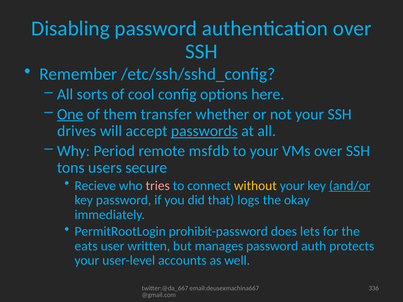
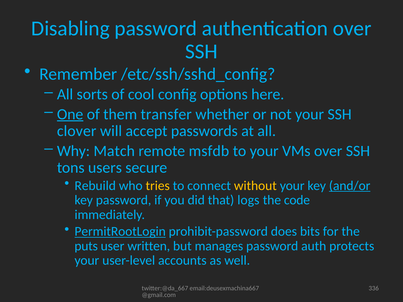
drives: drives -> clover (77, 131)
passwords underline: present -> none (204, 131)
Period: Period -> Match (114, 151)
Recieve: Recieve -> Rebuild (95, 186)
tries colour: pink -> yellow (158, 186)
okay: okay -> code (297, 200)
PermitRootLogin underline: none -> present (120, 232)
lets: lets -> bits (310, 232)
eats: eats -> puts (86, 246)
